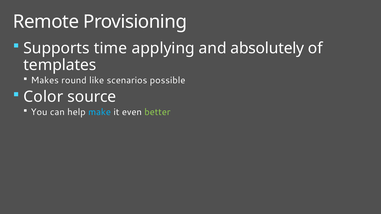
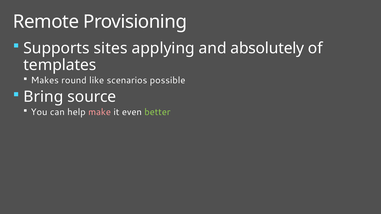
time: time -> sites (111, 48)
Color: Color -> Bring (43, 97)
make colour: light blue -> pink (100, 112)
